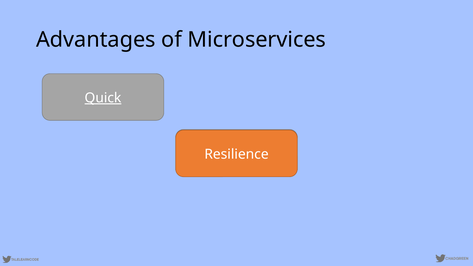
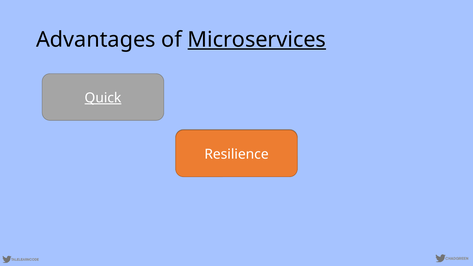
Microservices underline: none -> present (257, 40)
